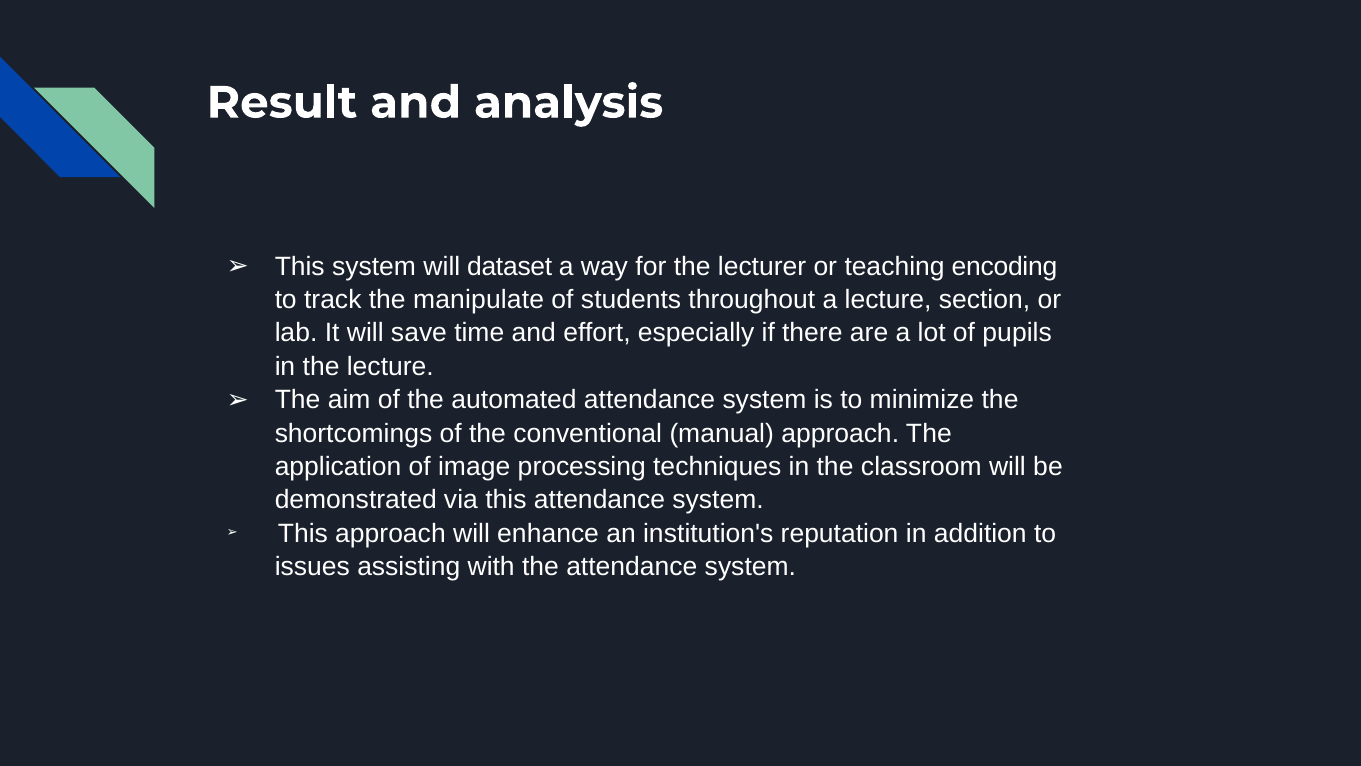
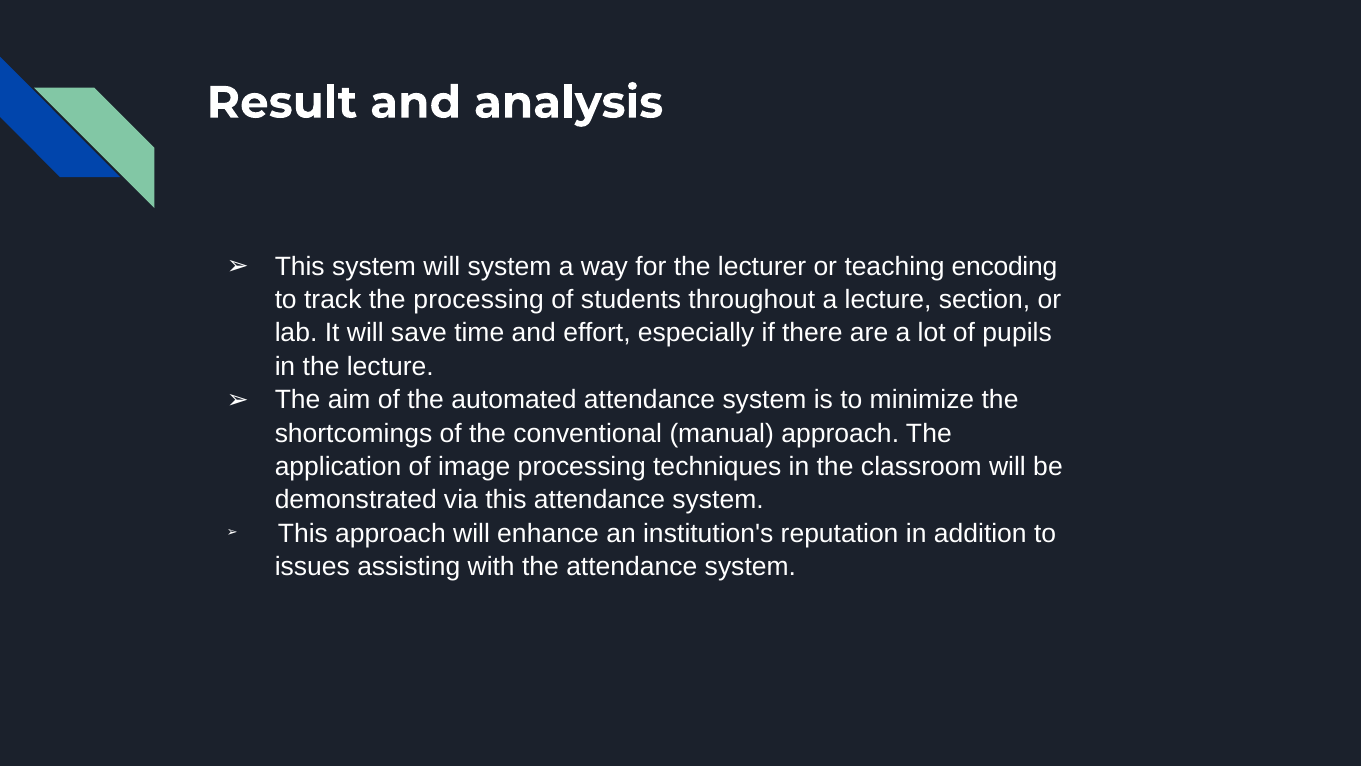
will dataset: dataset -> system (510, 266)
the manipulate: manipulate -> processing (479, 300)
